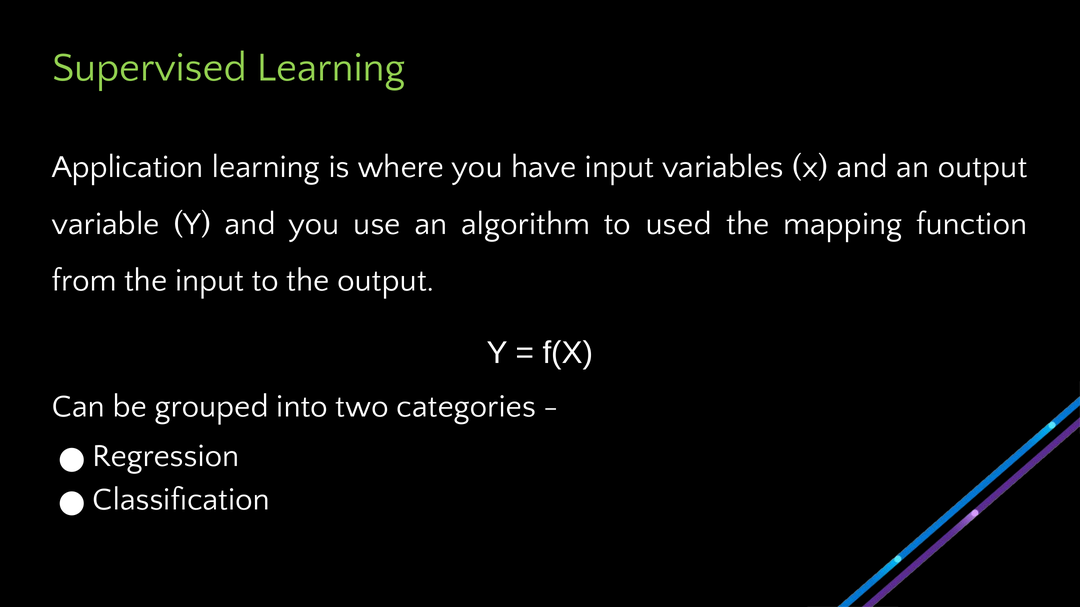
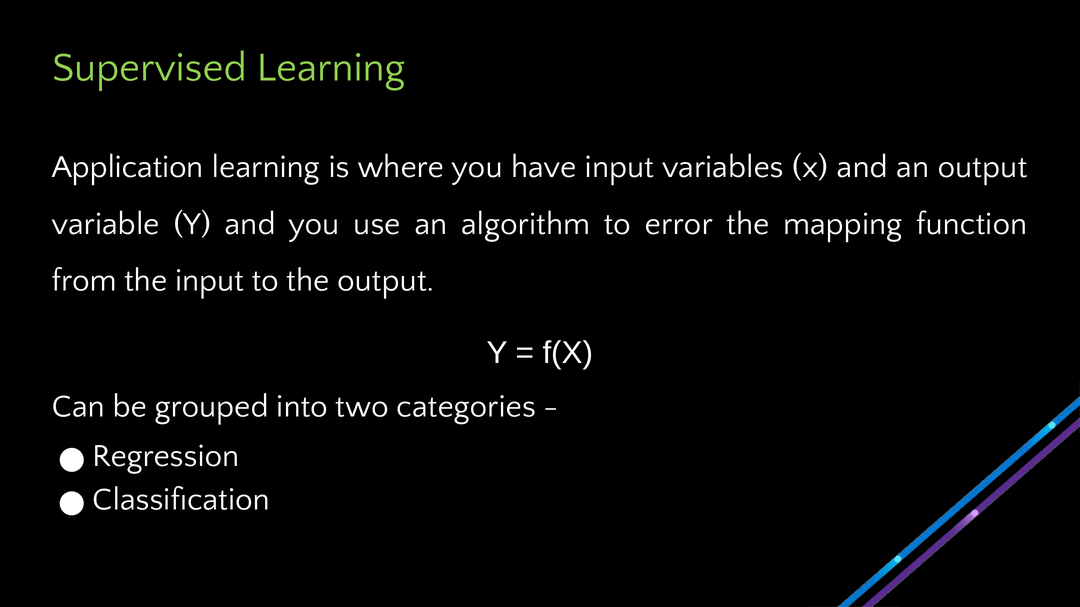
used: used -> error (679, 224)
